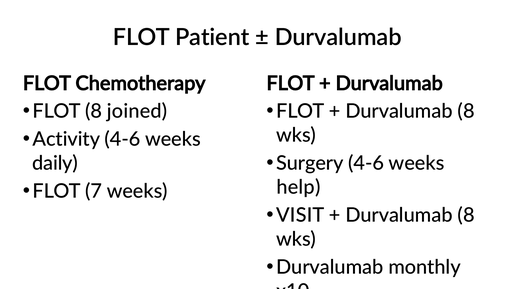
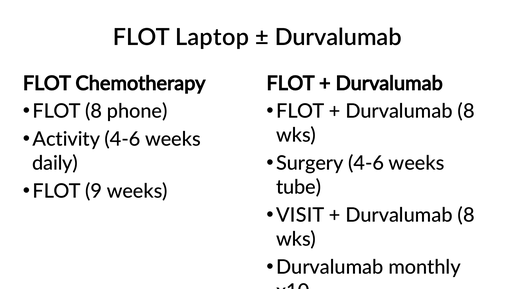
Patient: Patient -> Laptop (212, 37)
joined: joined -> phone (137, 111)
help: help -> tube (299, 187)
7: 7 -> 9 (94, 191)
